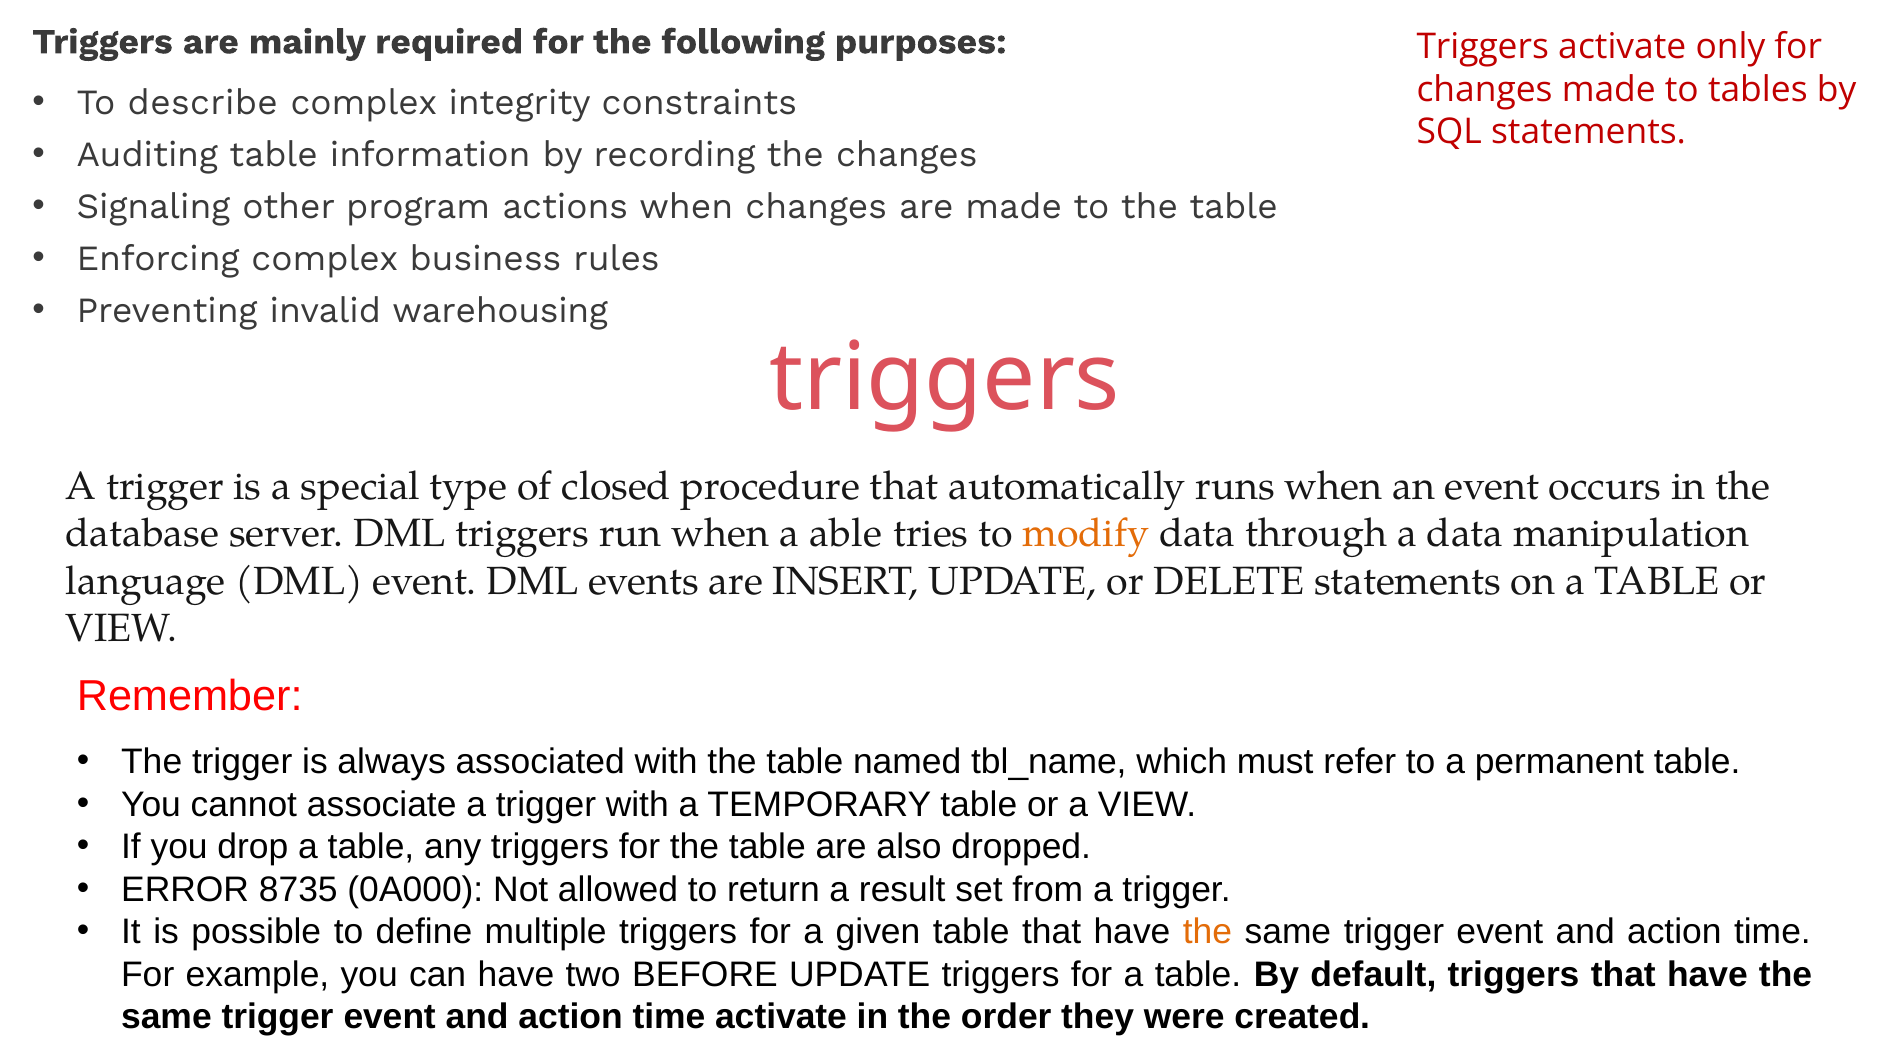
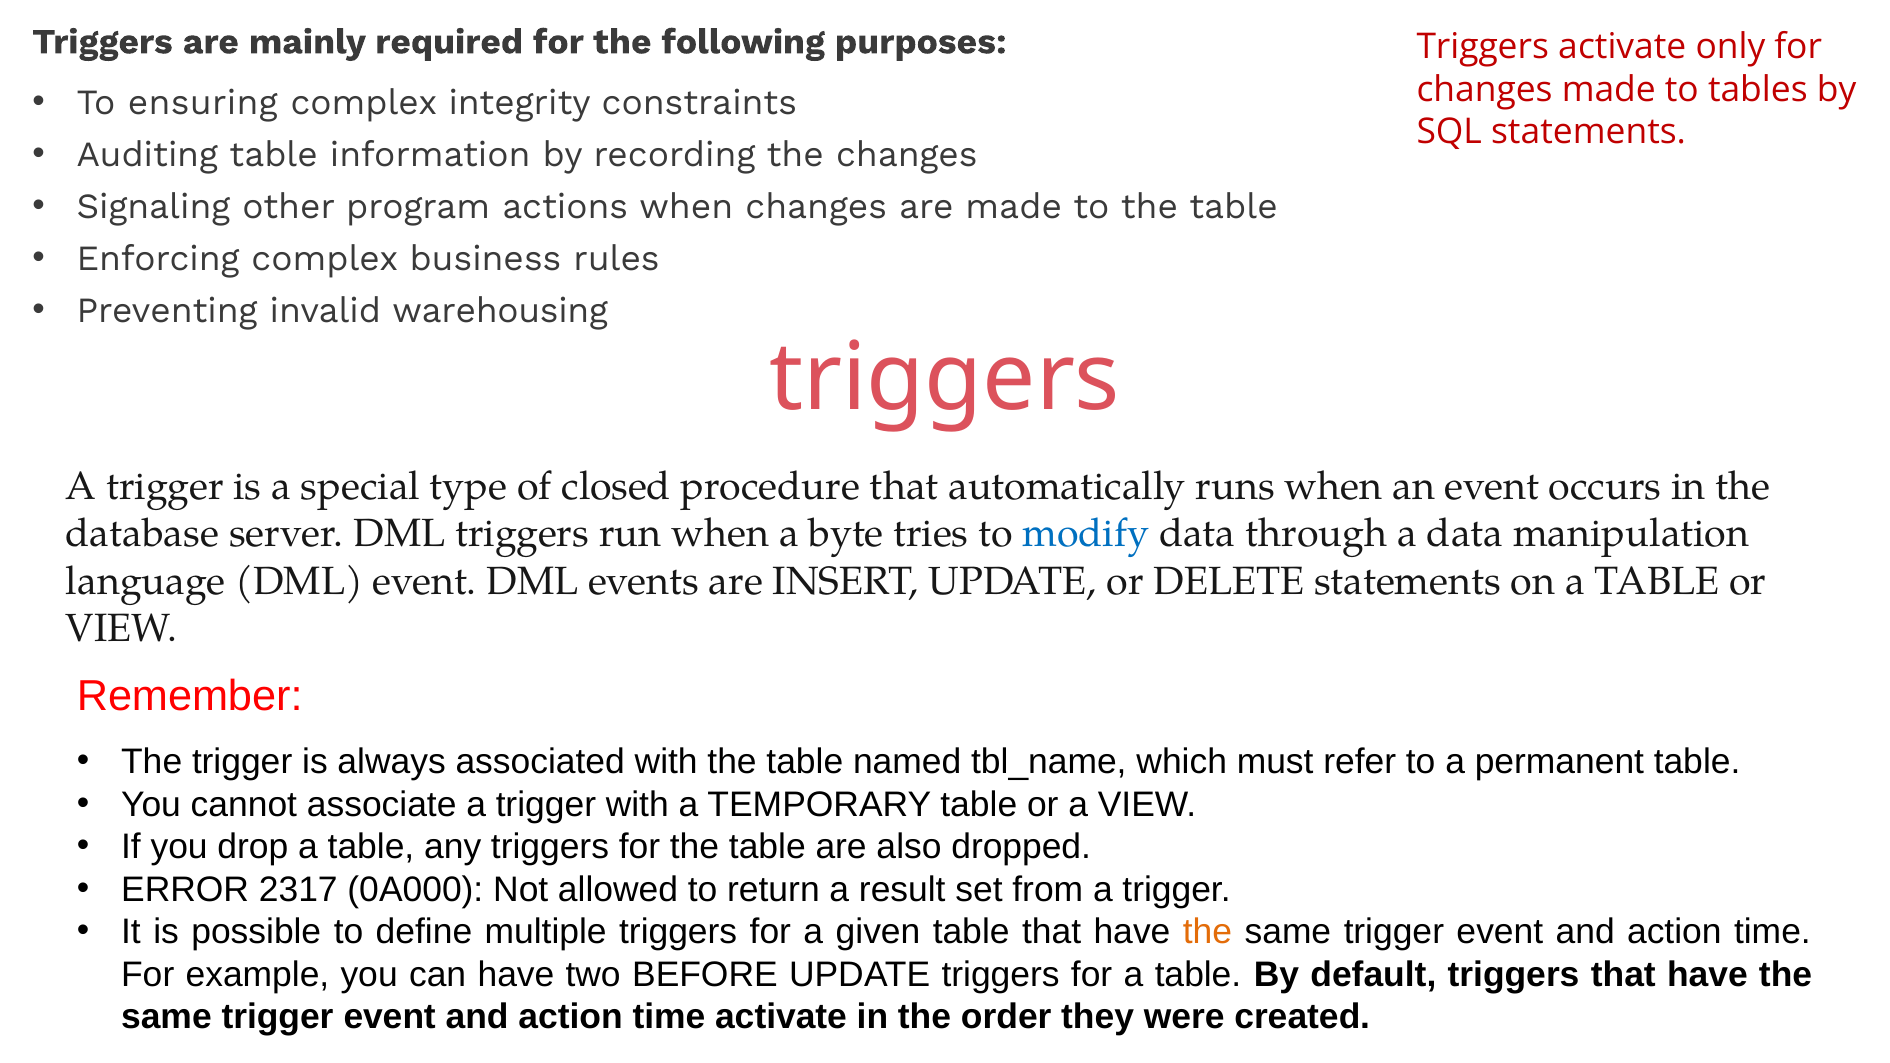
describe: describe -> ensuring (203, 103)
able: able -> byte (846, 534)
modify colour: orange -> blue (1086, 534)
8735: 8735 -> 2317 (298, 890)
